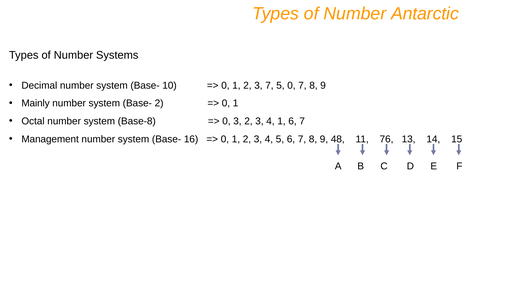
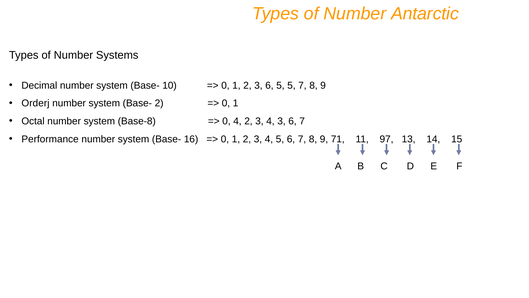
2 3 7: 7 -> 6 (269, 85)
5 0: 0 -> 5 (291, 85)
Mainly: Mainly -> Orderj (35, 103)
0 3: 3 -> 4 (237, 121)
4 1: 1 -> 3 (281, 121)
Management: Management -> Performance (50, 139)
48: 48 -> 71 (338, 139)
76: 76 -> 97 (387, 139)
